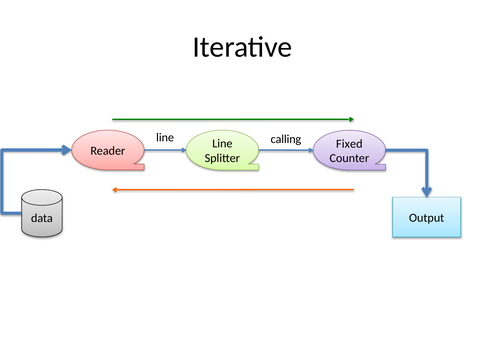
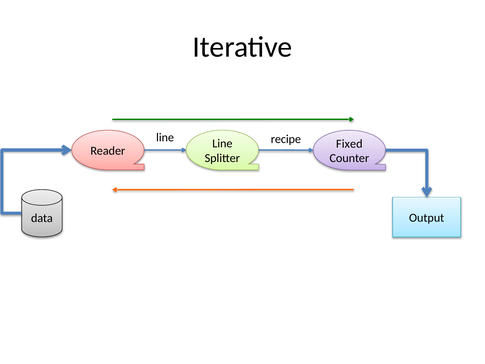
calling: calling -> recipe (286, 139)
